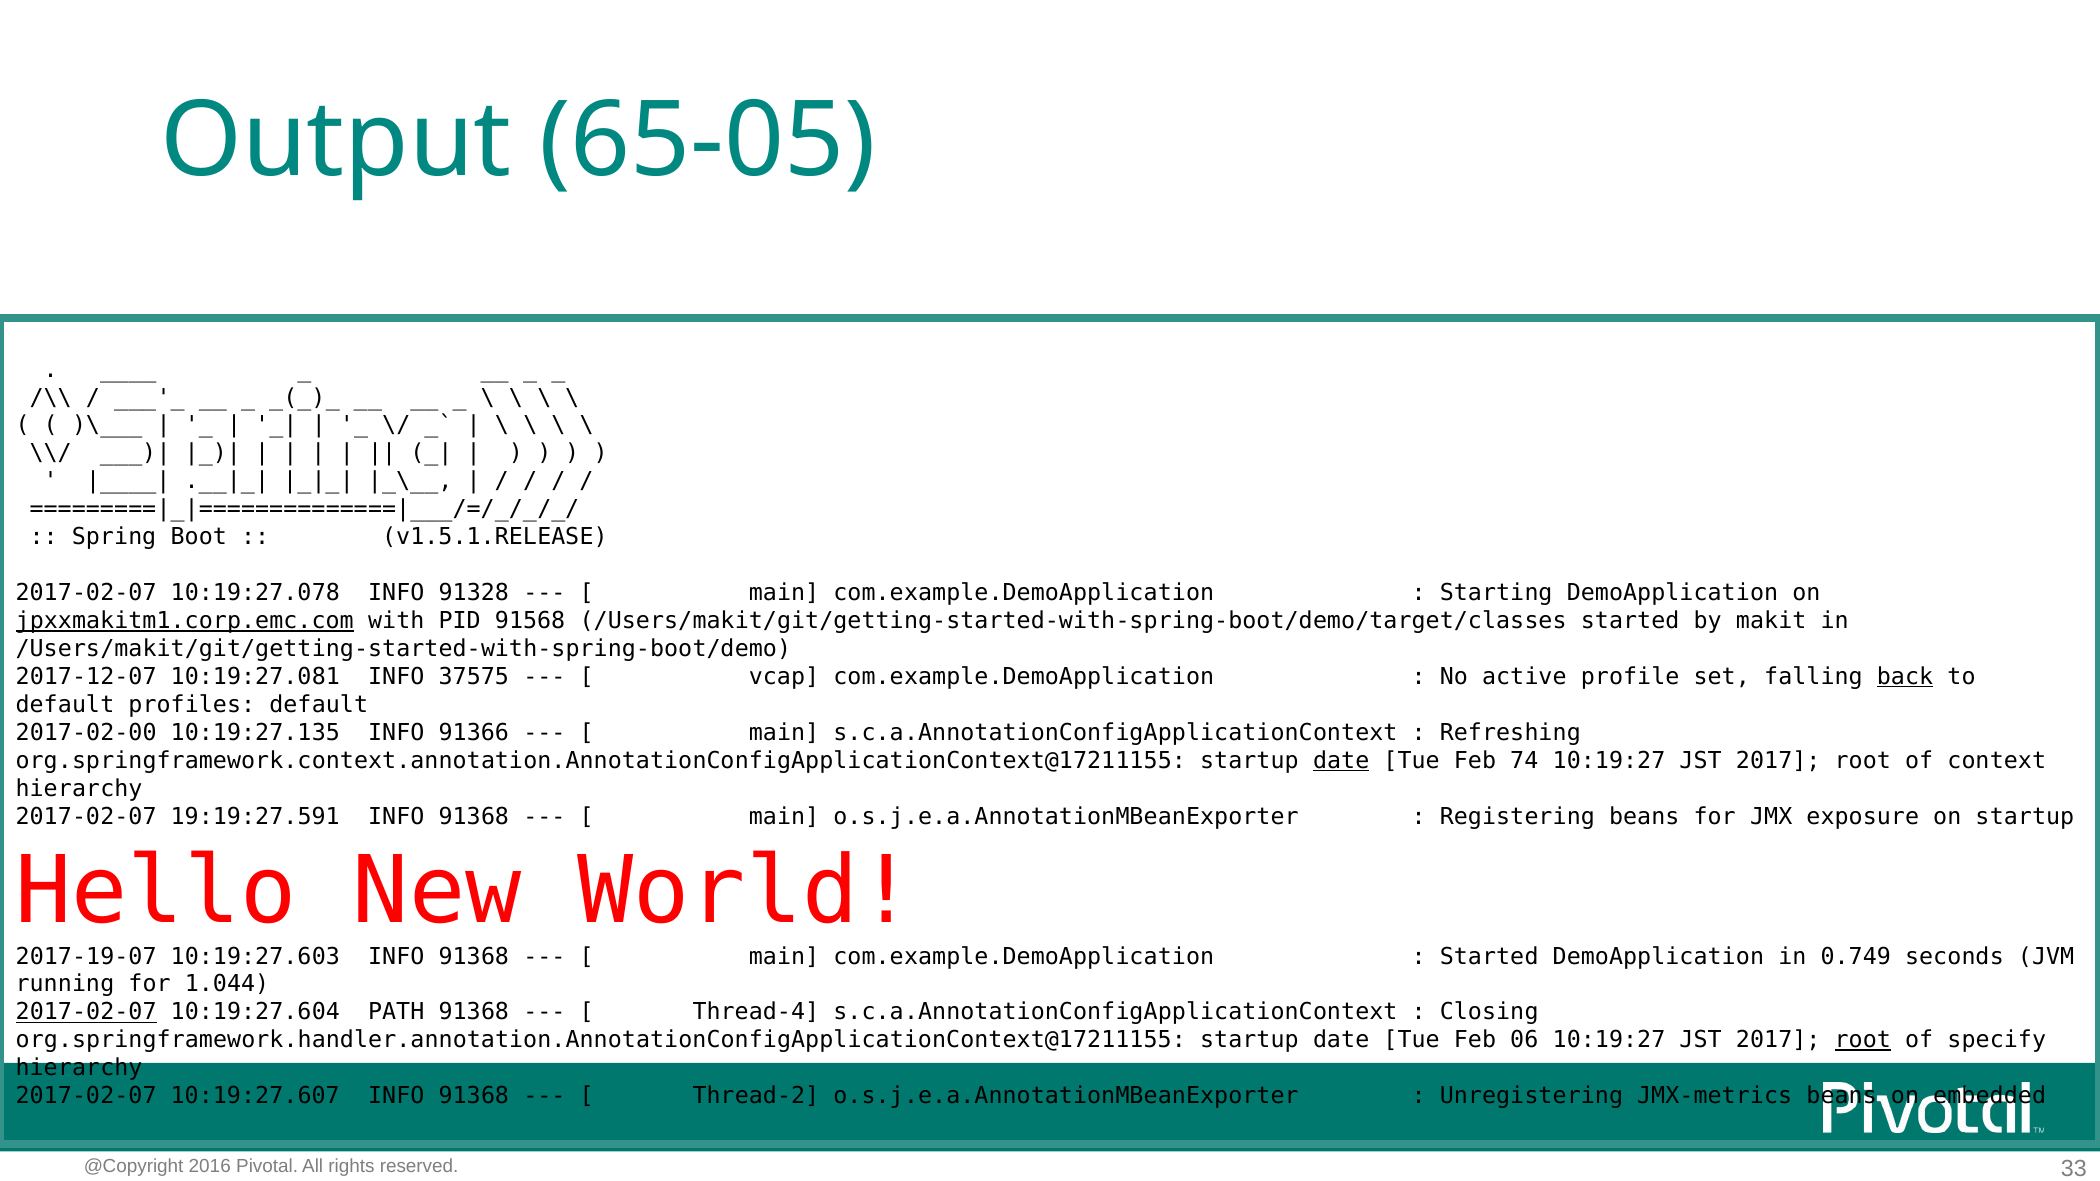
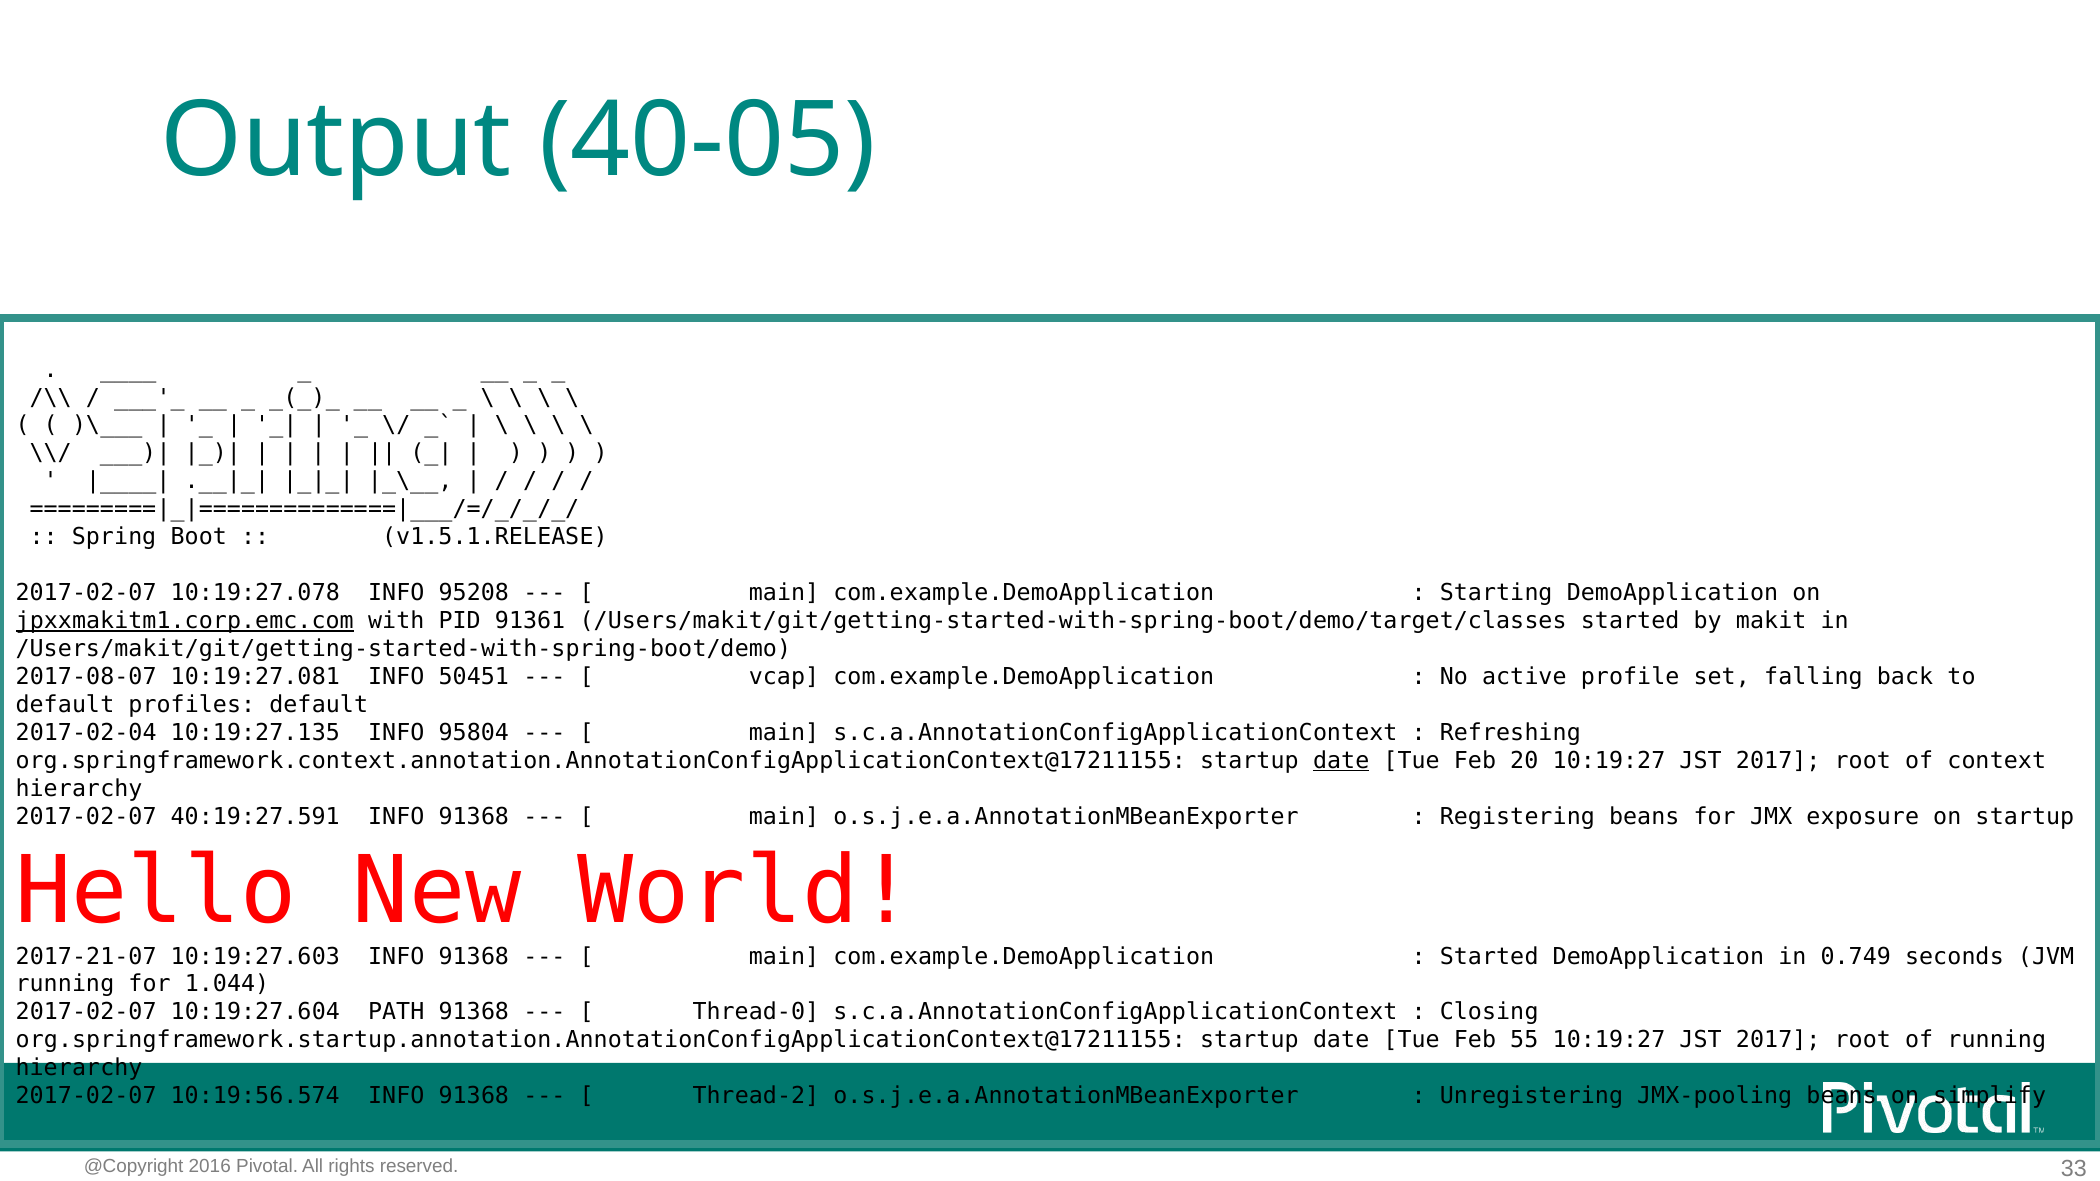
65-05: 65-05 -> 40-05 (708, 141)
91328: 91328 -> 95208 (474, 593)
91568: 91568 -> 91361 (530, 621)
2017-12-07: 2017-12-07 -> 2017-08-07 (86, 677)
37575: 37575 -> 50451 (474, 677)
back underline: present -> none (1905, 677)
2017-02-00: 2017-02-00 -> 2017-02-04 (86, 733)
91366: 91366 -> 95804 (474, 733)
74: 74 -> 20 (1524, 761)
19:19:27.591: 19:19:27.591 -> 40:19:27.591 (255, 817)
2017-19-07: 2017-19-07 -> 2017-21-07 (86, 957)
2017-02-07 underline: present -> none (86, 1012)
Thread-4: Thread-4 -> Thread-0 (756, 1012)
org.springframework.handler.annotation.AnnotationConfigApplicationContext@17211155: org.springframework.handler.annotation.AnnotationConfigApplicationContext@17211155 -> org.springframework.startup.annotation.AnnotationConfigApplicationContext@17211155 (601, 1040)
06: 06 -> 55 (1524, 1040)
root underline: present -> none (1863, 1040)
of specify: specify -> running (1997, 1040)
10:19:27.607: 10:19:27.607 -> 10:19:56.574 (255, 1096)
JMX-metrics: JMX-metrics -> JMX-pooling (1715, 1096)
embedded: embedded -> simplify (1990, 1096)
